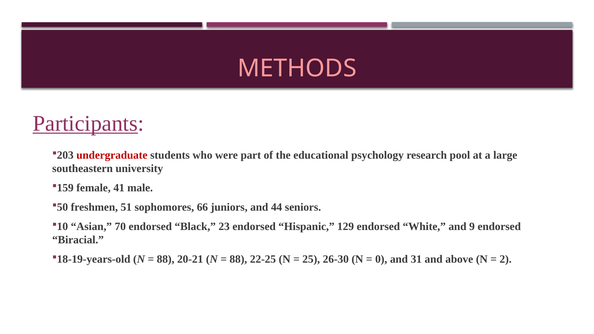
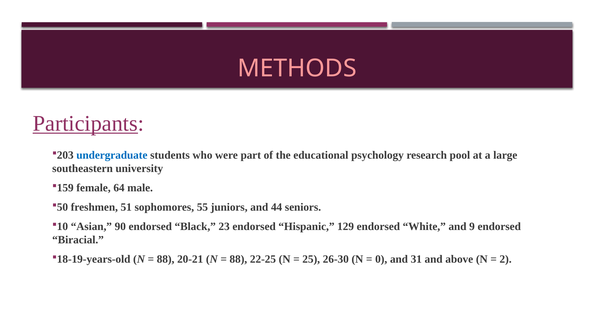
undergraduate colour: red -> blue (112, 155)
41: 41 -> 64 (119, 188)
66: 66 -> 55 (202, 207)
70: 70 -> 90 (120, 227)
